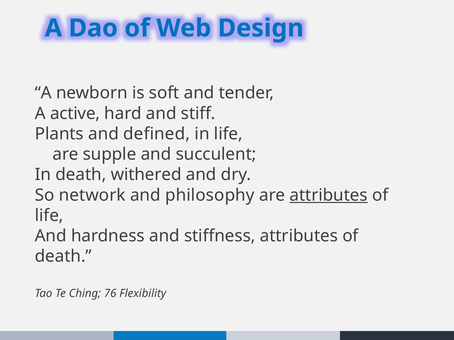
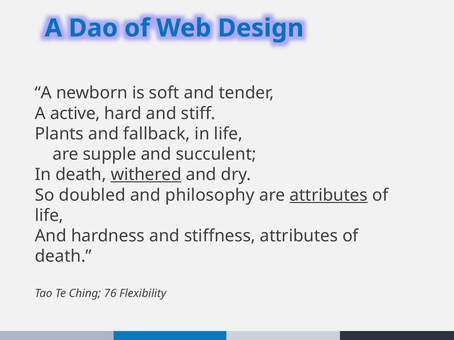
defined: defined -> fallback (157, 134)
withered underline: none -> present (146, 175)
network: network -> doubled (92, 195)
